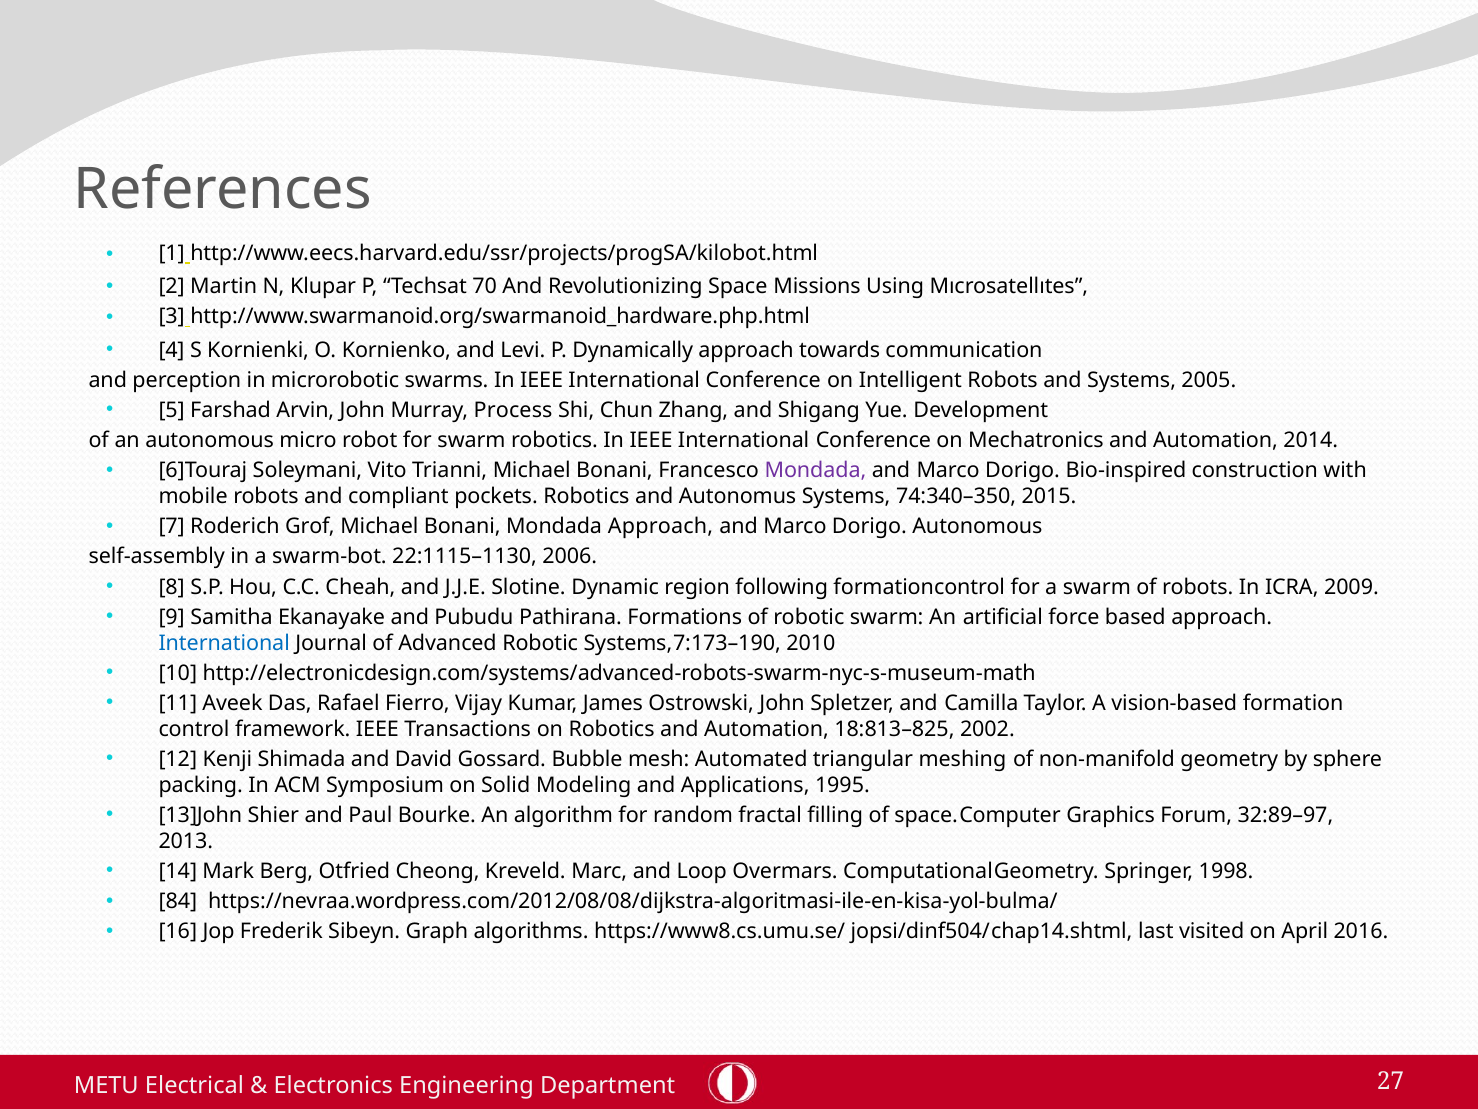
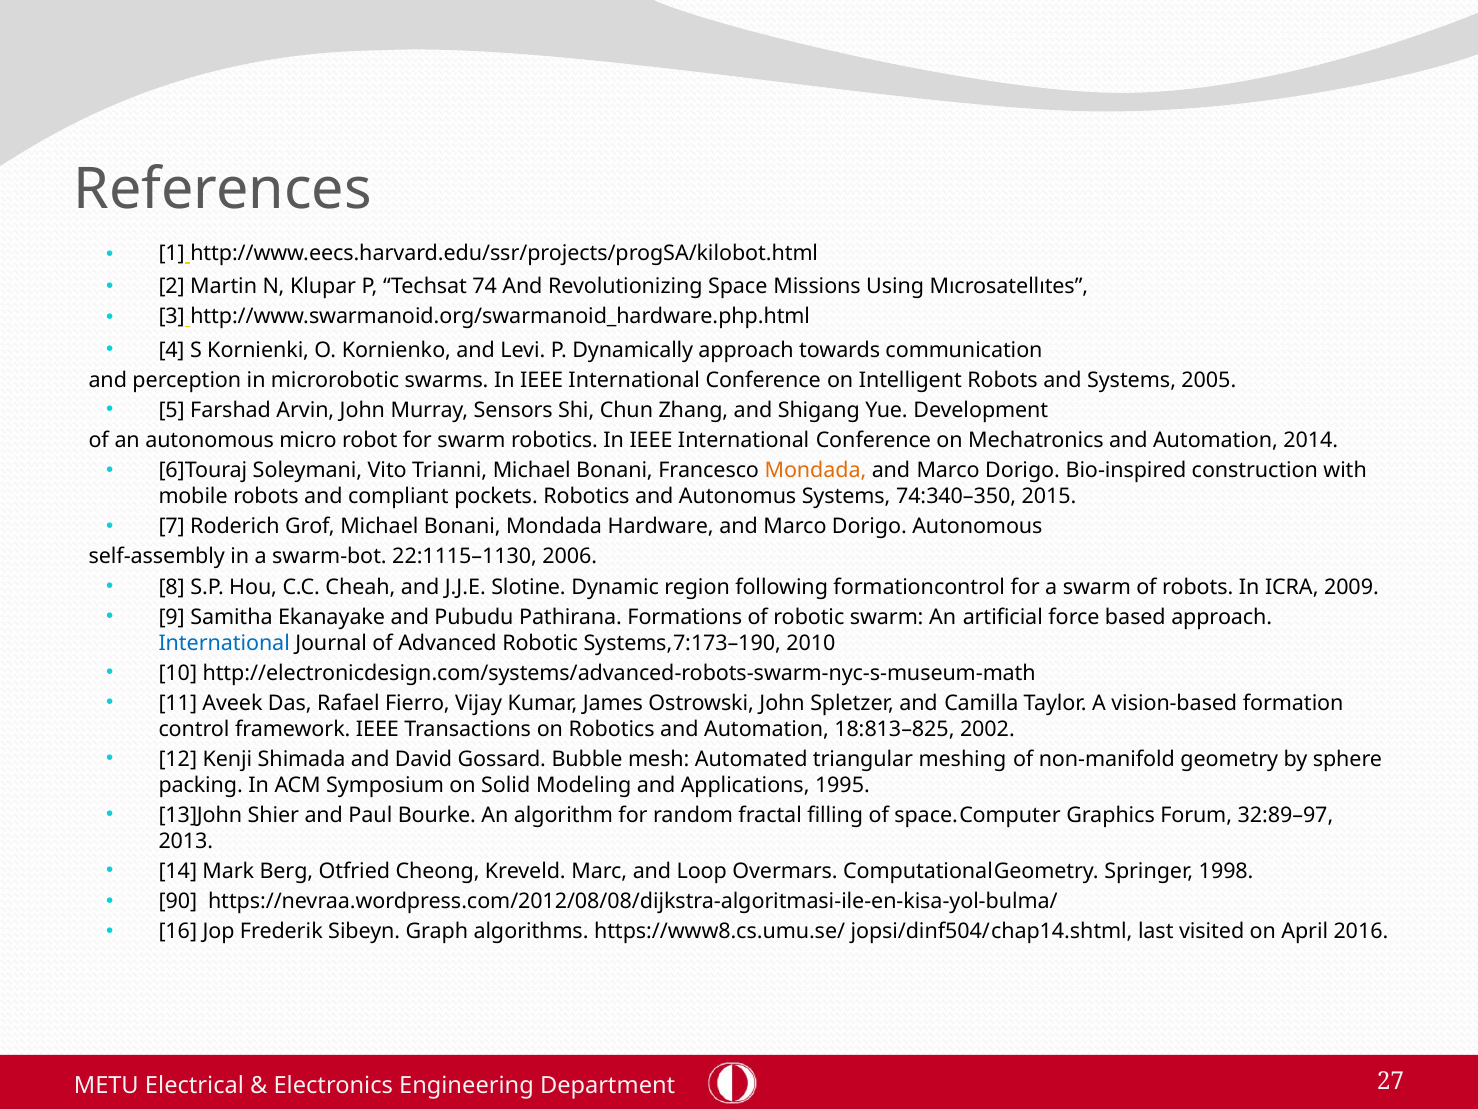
70: 70 -> 74 (485, 286)
Process: Process -> Sensors (513, 410)
Mondada colour: purple -> orange (815, 471)
Mondada Approach: Approach -> Hardware (661, 526)
84: 84 -> 90 (178, 901)
